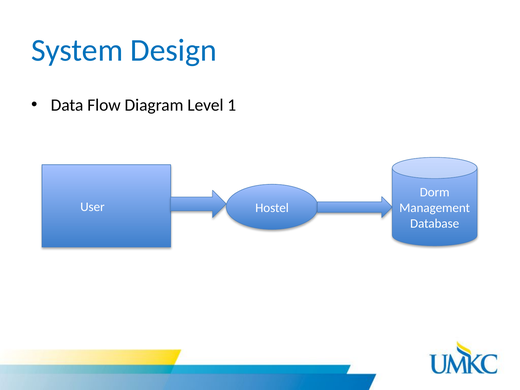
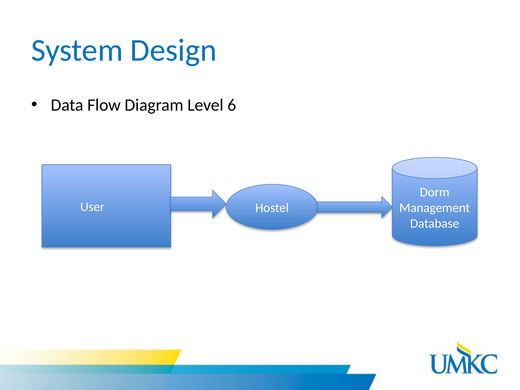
1: 1 -> 6 (232, 105)
